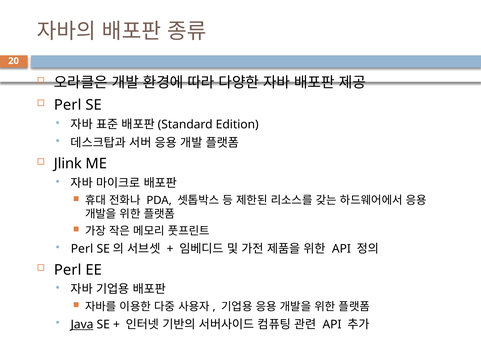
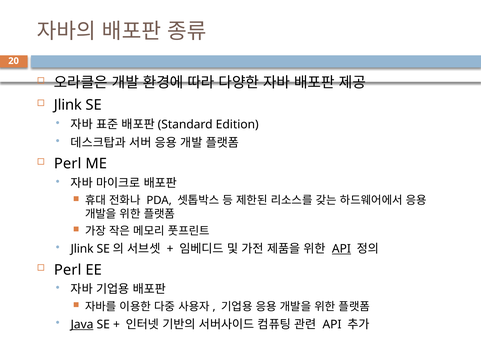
Perl: Perl -> Jlink (68, 105)
Jlink: Jlink -> Perl (68, 164)
Perl: Perl -> Jlink (82, 249)
API underline: none -> present (341, 249)
